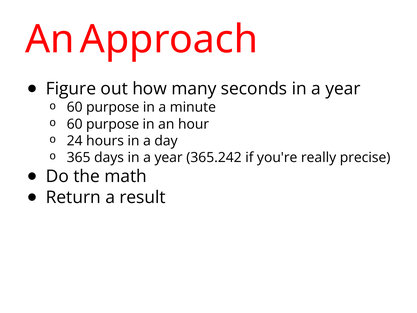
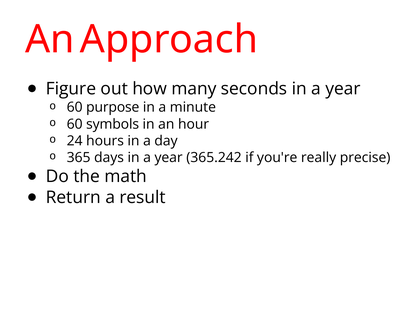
purpose: purpose -> symbols (113, 124)
